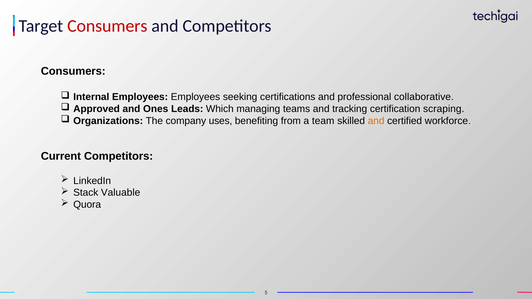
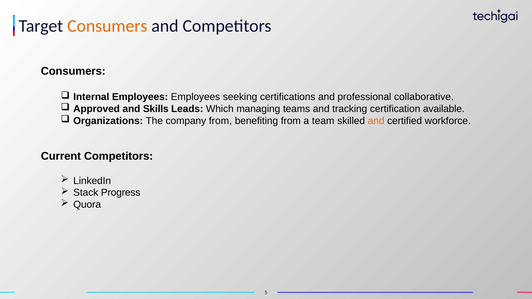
Consumers colour: red -> orange (107, 26)
Ones: Ones -> Skills (156, 109)
scraping: scraping -> available (444, 109)
company uses: uses -> from (220, 121)
Valuable: Valuable -> Progress (121, 193)
